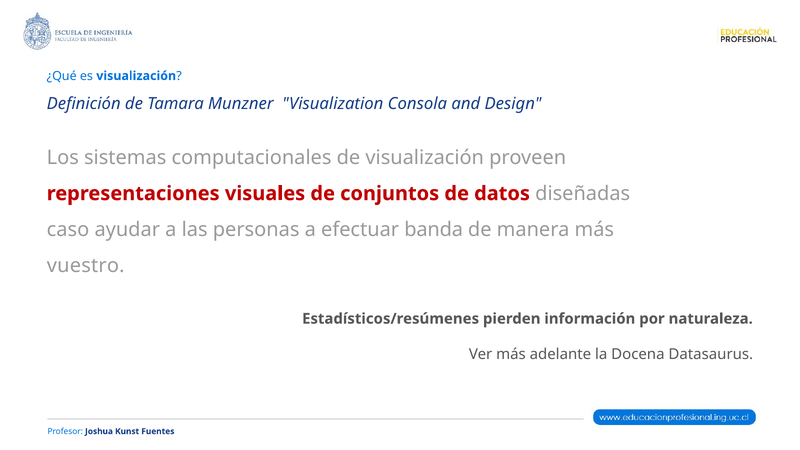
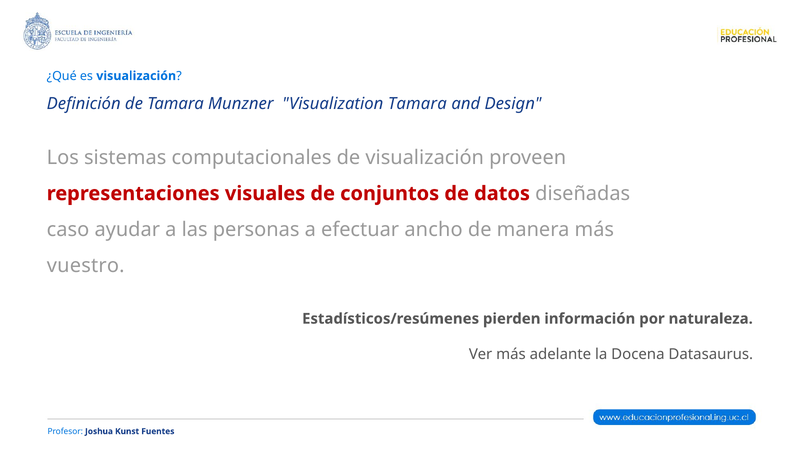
Visualization Consola: Consola -> Tamara (417, 104)
banda: banda -> ancho (433, 230)
